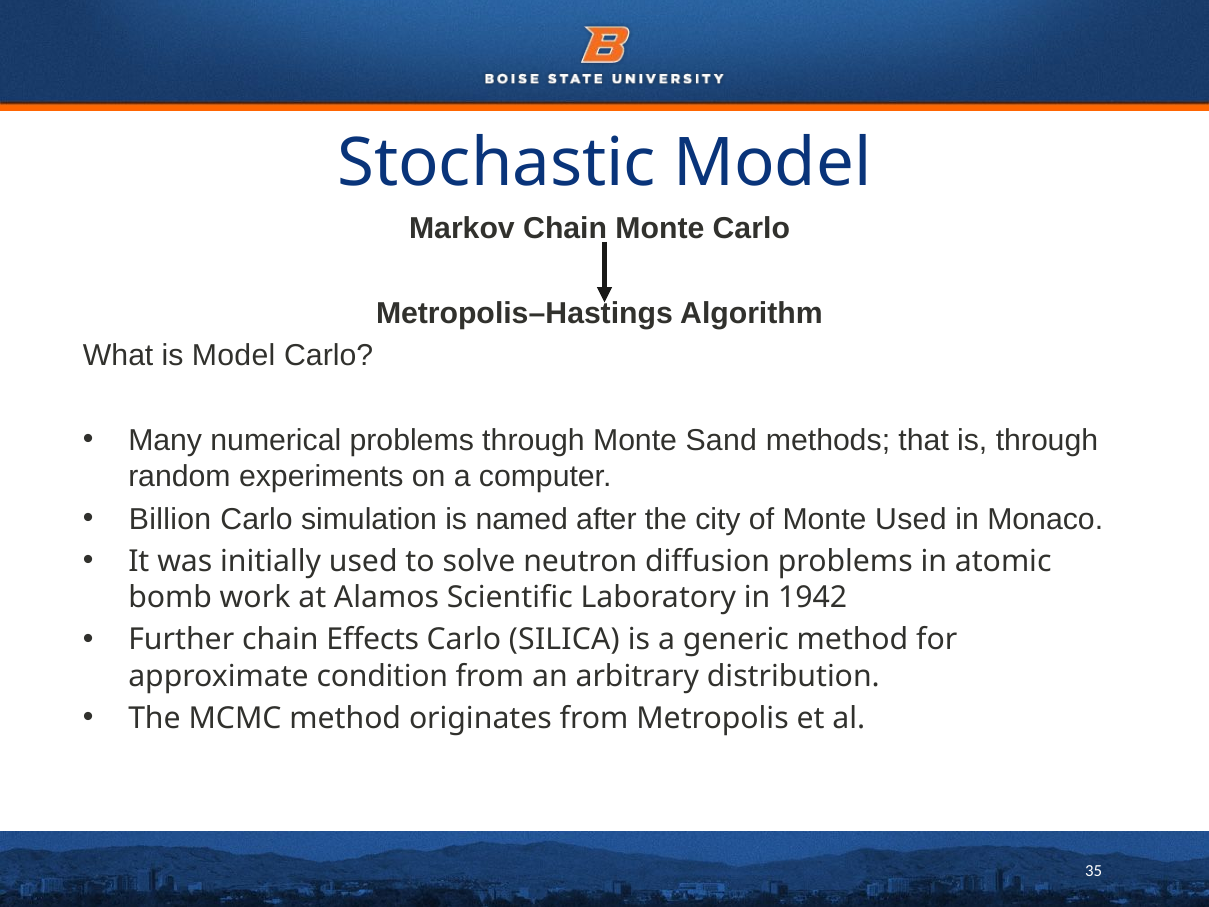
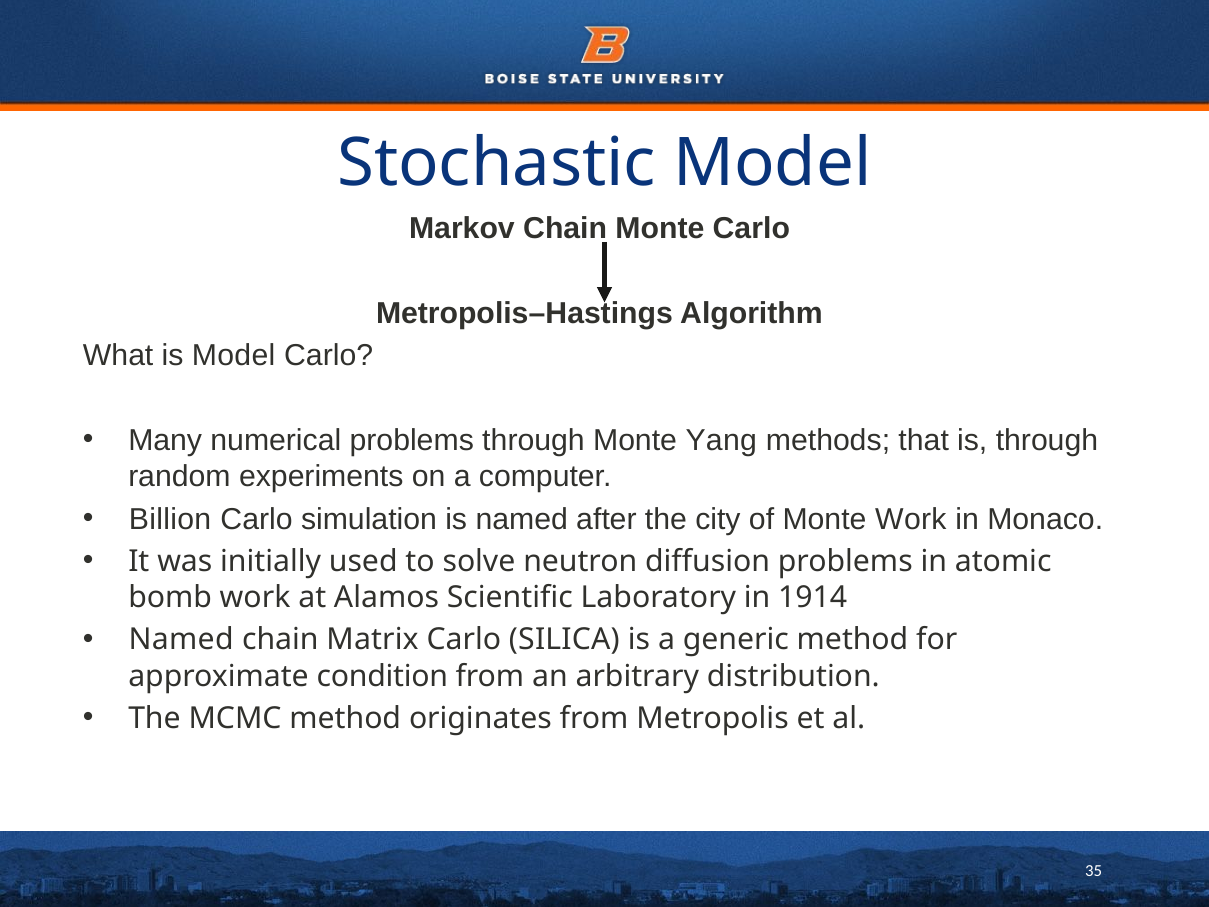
Sand: Sand -> Yang (721, 440)
Monte Used: Used -> Work (911, 519)
1942: 1942 -> 1914 (813, 598)
Further: Further -> Named (181, 640)
Effects: Effects -> Matrix (373, 640)
